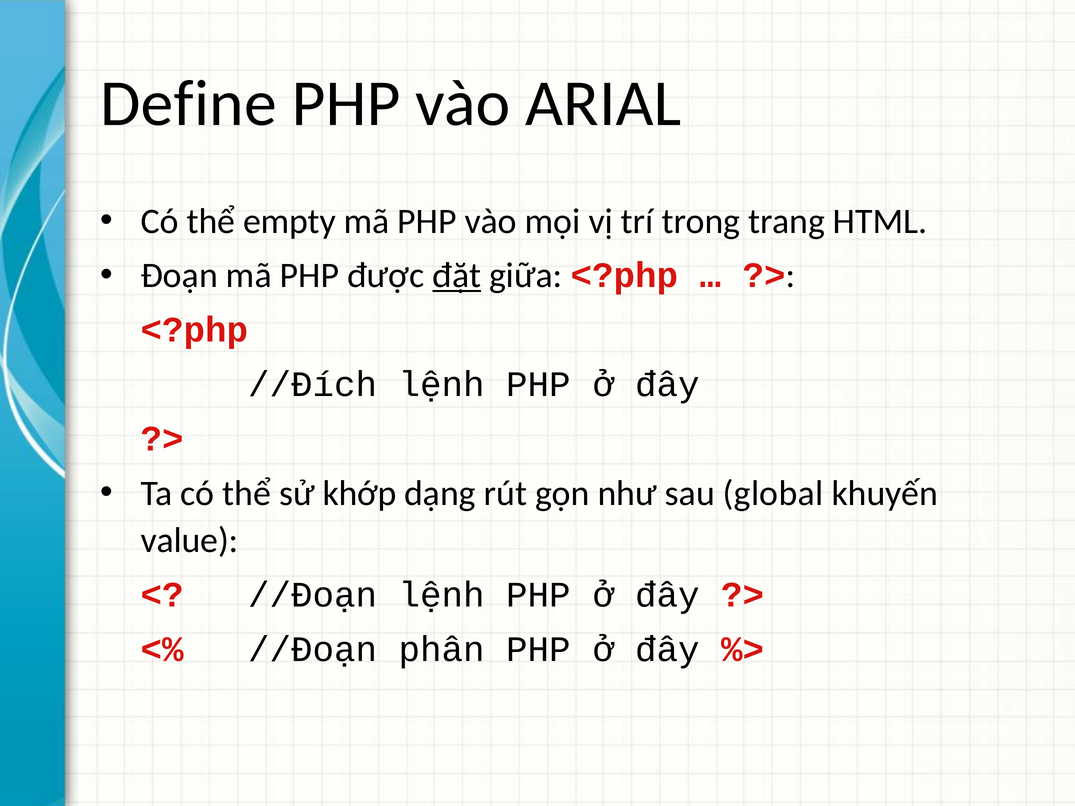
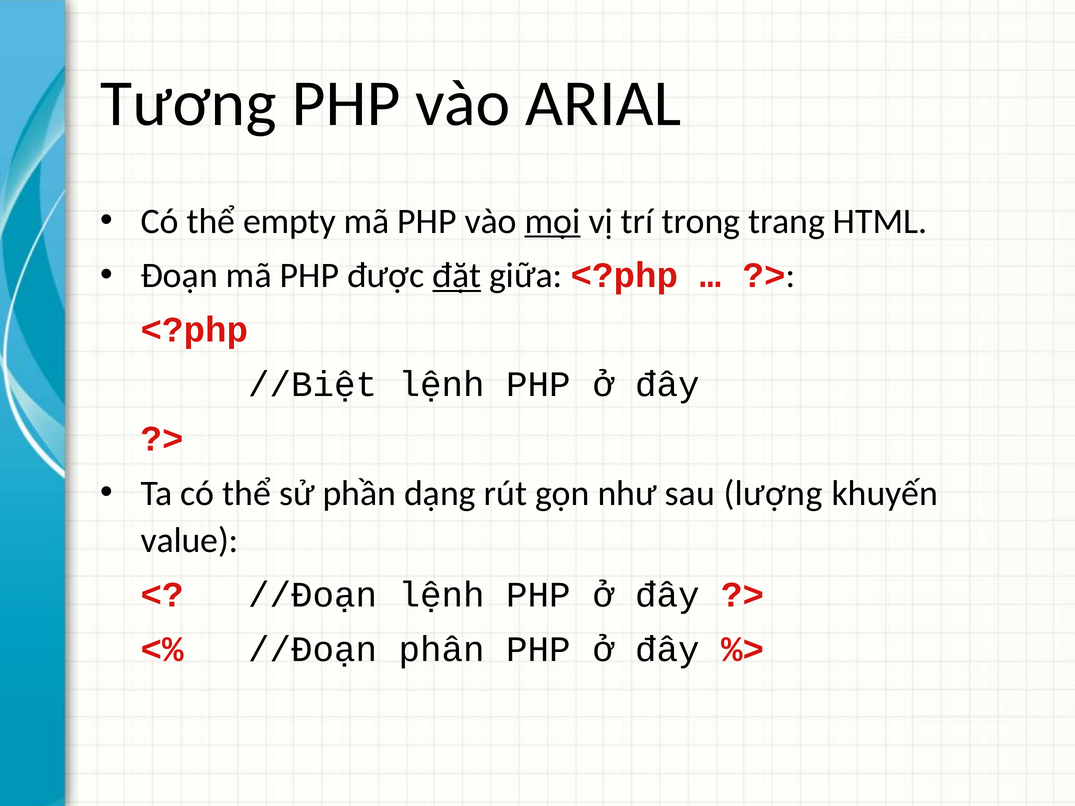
Define: Define -> Tương (188, 103)
mọi underline: none -> present (552, 221)
//Đích: //Đích -> //Biệt (313, 385)
khớp: khớp -> phần (359, 493)
global: global -> lượng (773, 493)
